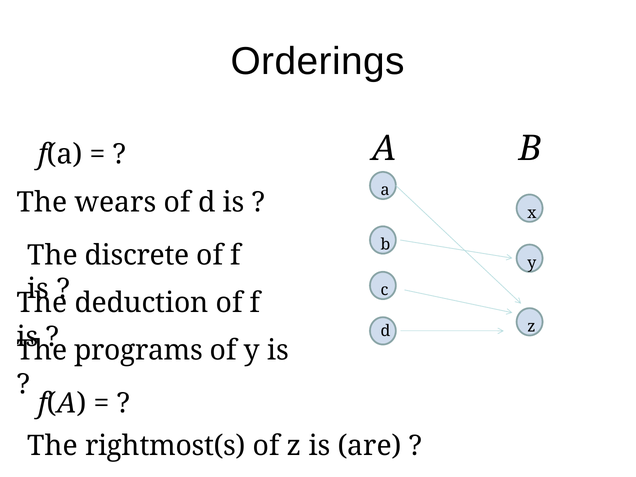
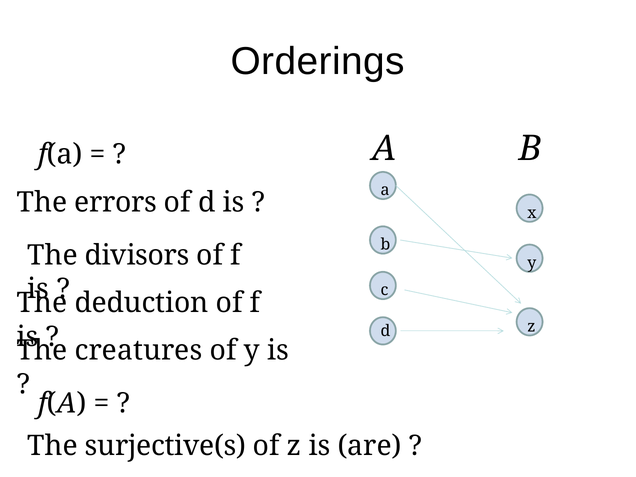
wears: wears -> errors (116, 202)
discrete: discrete -> divisors (137, 255)
programs: programs -> creatures (138, 351)
rightmost(s: rightmost(s -> surjective(s (165, 446)
